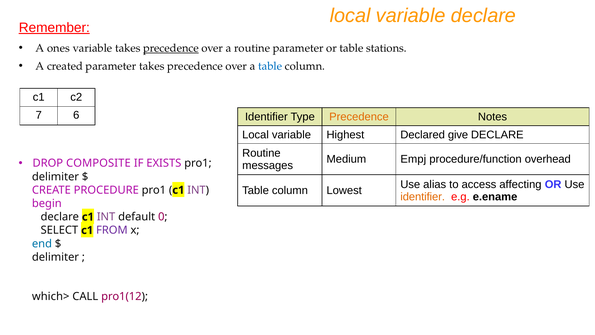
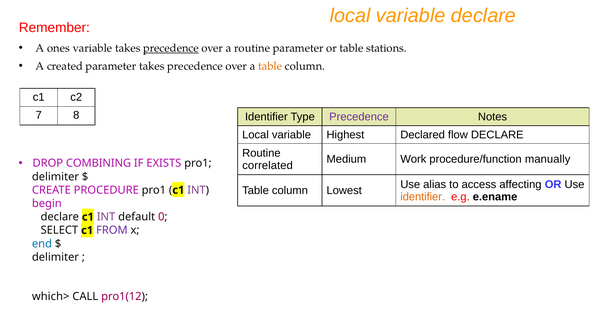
Remember underline: present -> none (54, 28)
table colour: blue -> orange (270, 66)
6: 6 -> 8 (76, 115)
Precedence colour: orange -> purple (359, 117)
give: give -> flow (458, 135)
Empj: Empj -> Work (413, 159)
overhead: overhead -> manually (548, 159)
COMPOSITE: COMPOSITE -> COMBINING (99, 163)
messages: messages -> correlated (268, 165)
